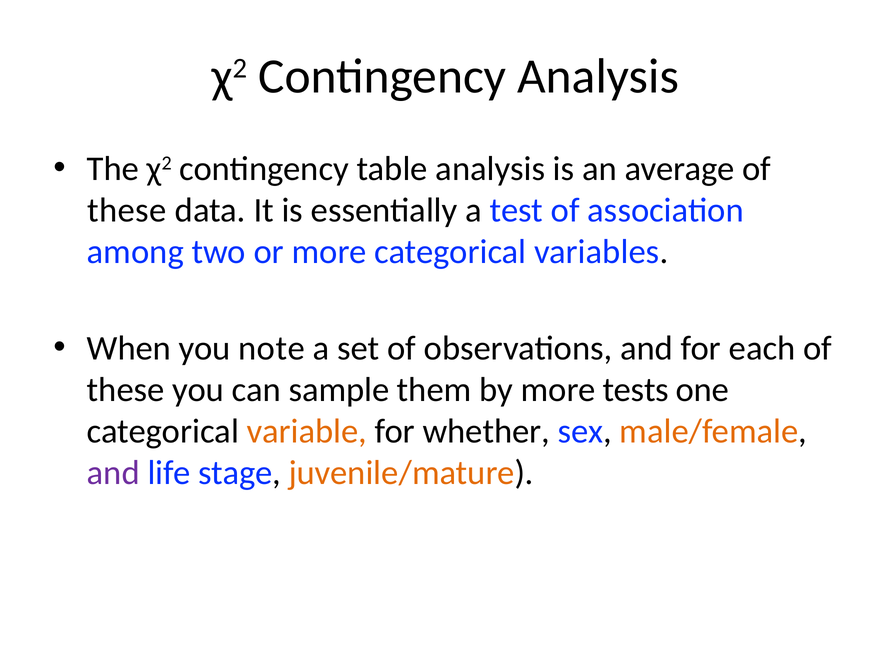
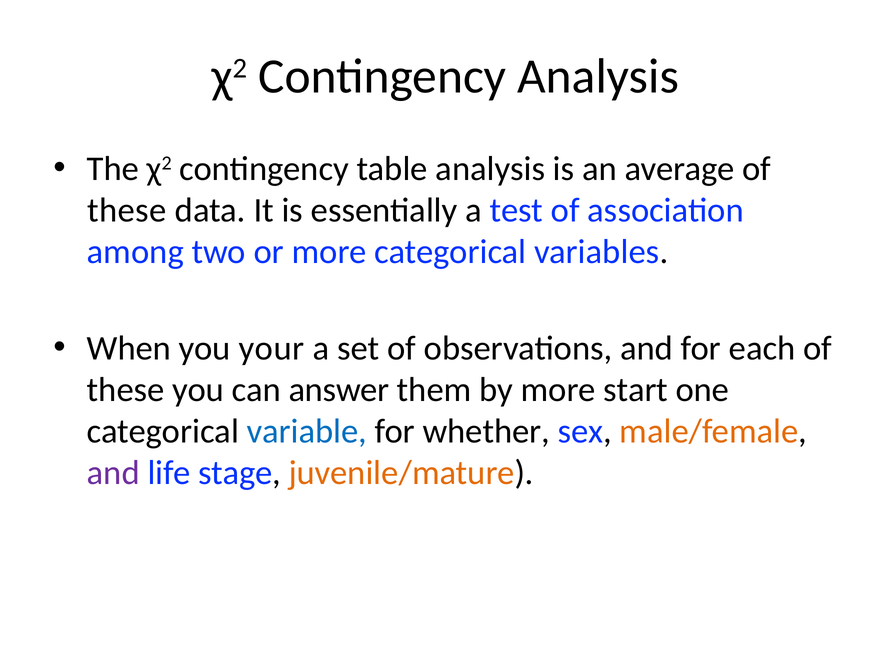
note: note -> your (272, 349)
sample: sample -> answer (339, 390)
tests: tests -> start (636, 390)
variable colour: orange -> blue (307, 432)
